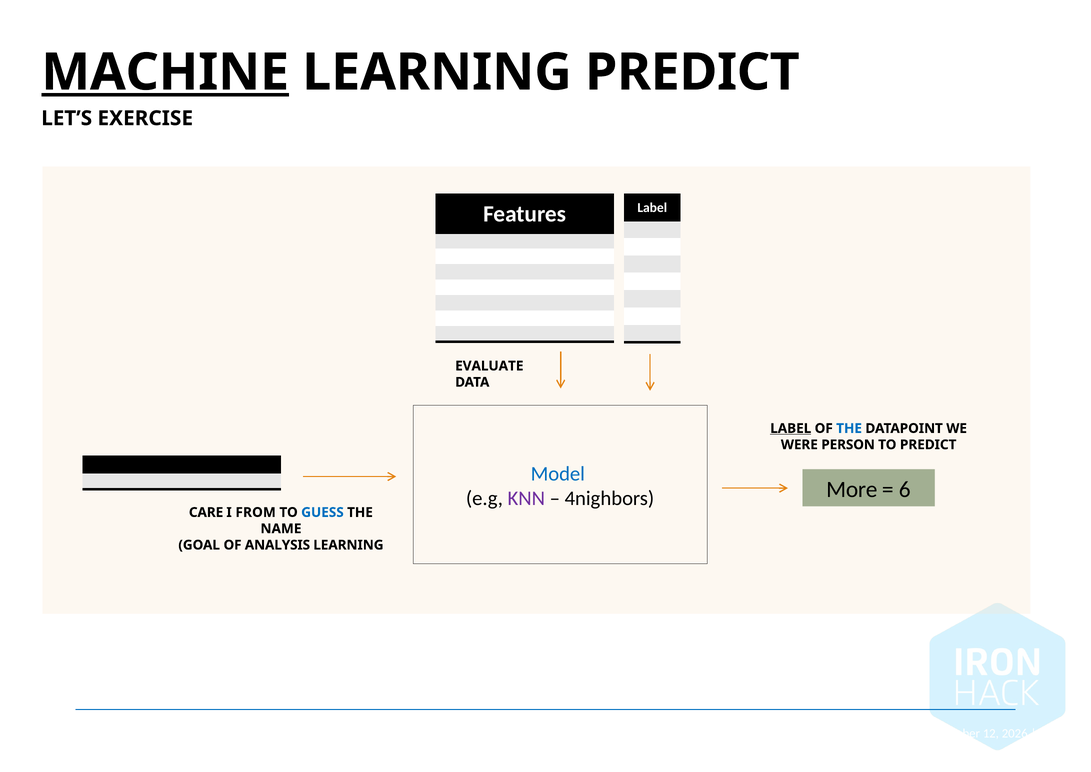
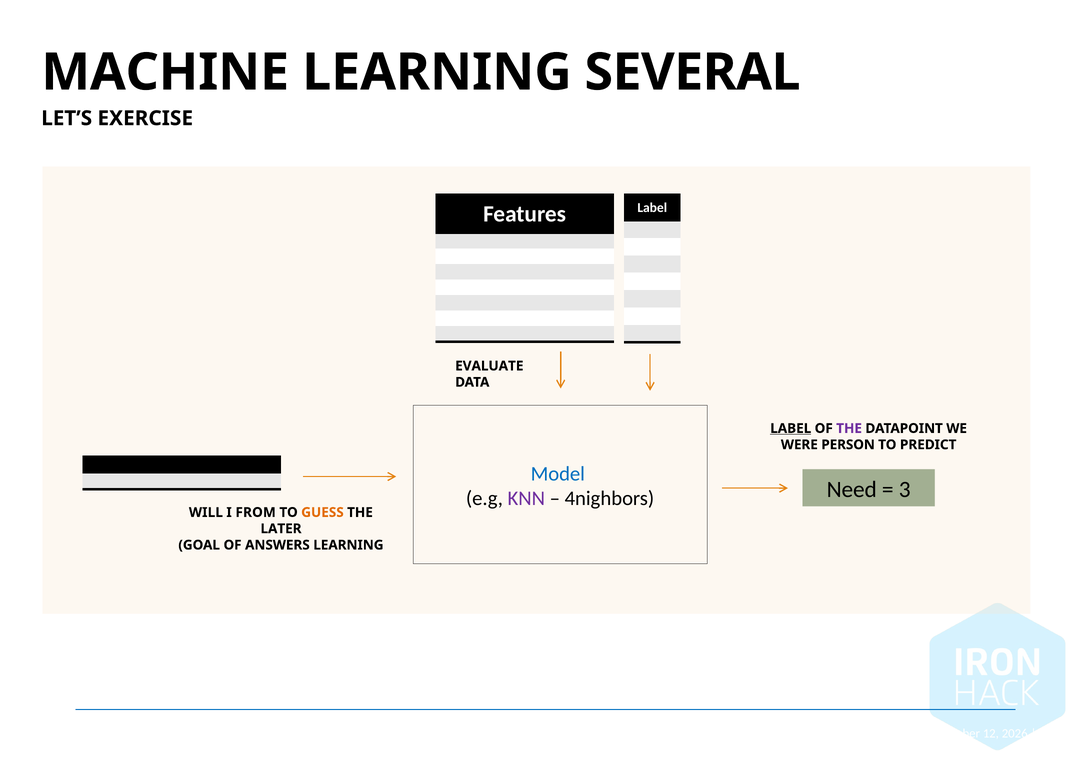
MACHINE underline: present -> none (165, 72)
LEARNING PREDICT: PREDICT -> SEVERAL (692, 72)
THE colour: blue -> purple (849, 428)
More: More -> Need (852, 489)
6: 6 -> 3 (905, 489)
CARE: CARE -> WILL (206, 512)
GUESS colour: blue -> orange (322, 512)
NAME: NAME -> LATER (281, 528)
ANALYSIS: ANALYSIS -> ANSWERS (277, 545)
